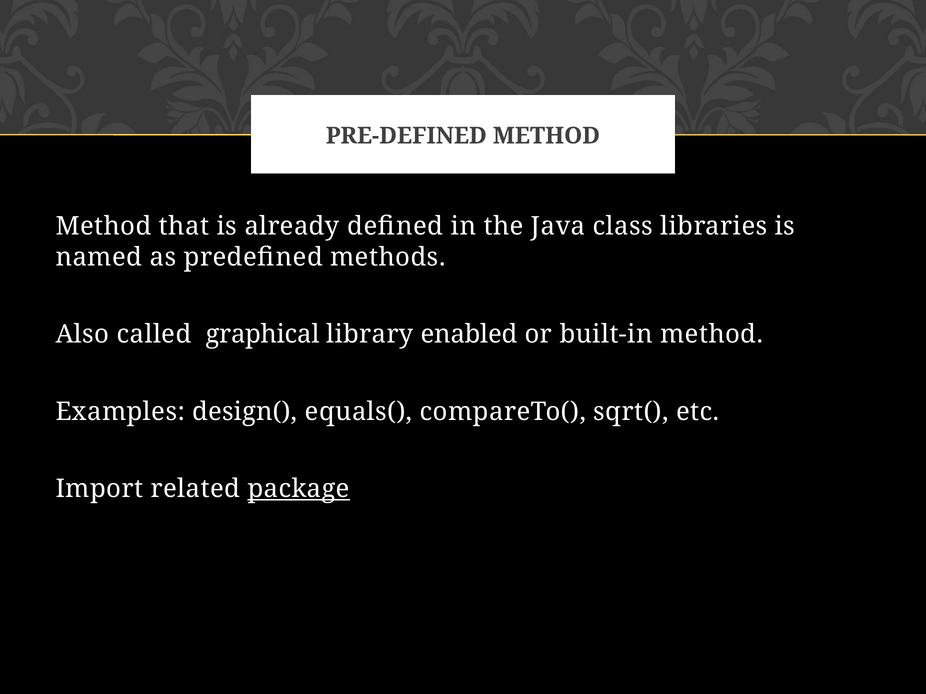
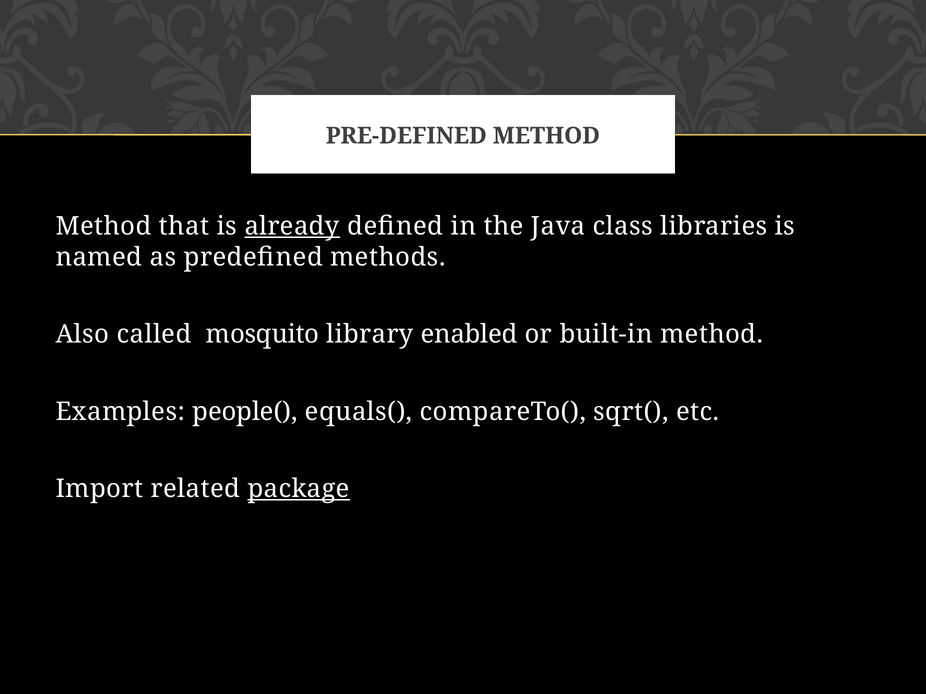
already underline: none -> present (292, 227)
graphical: graphical -> mosquito (263, 335)
design(: design( -> people( (245, 412)
